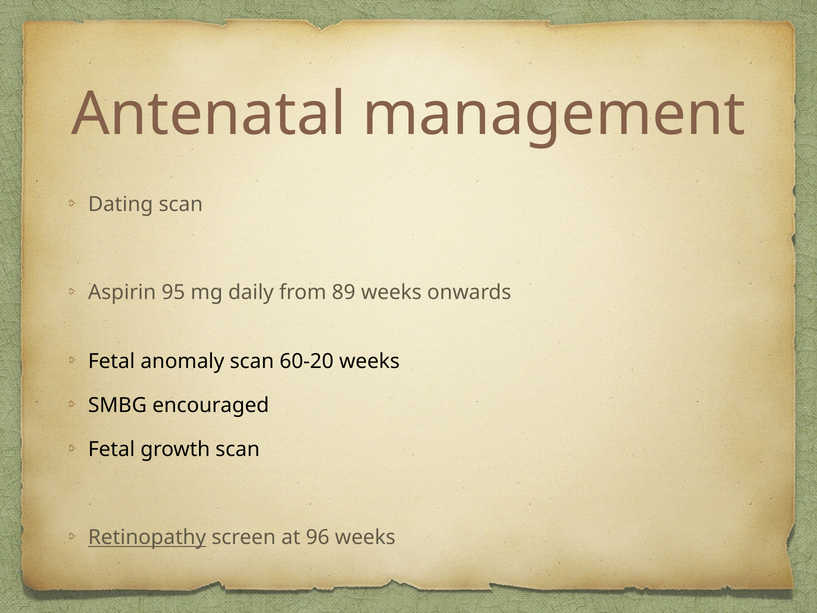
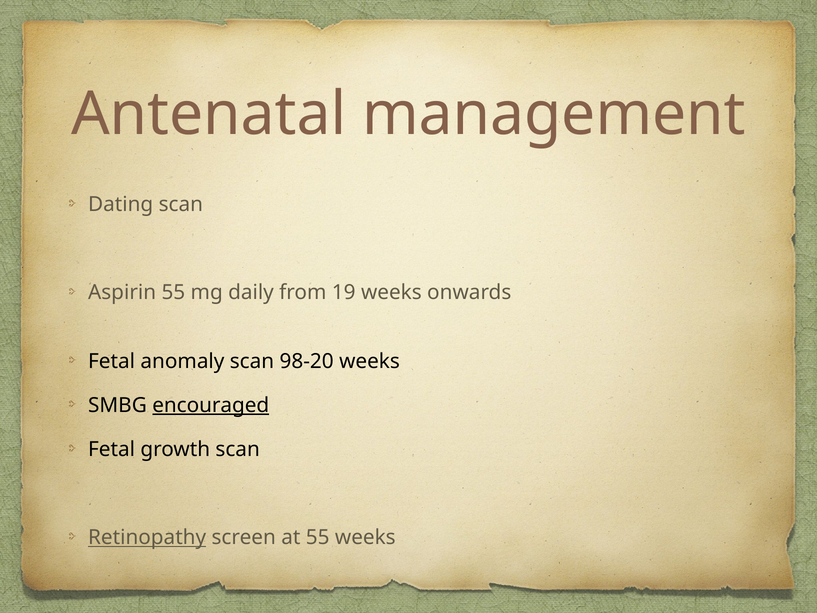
Aspirin 95: 95 -> 55 (173, 293)
89: 89 -> 19 (344, 293)
60-20: 60-20 -> 98-20 (307, 361)
encouraged underline: none -> present (211, 405)
at 96: 96 -> 55 (318, 537)
